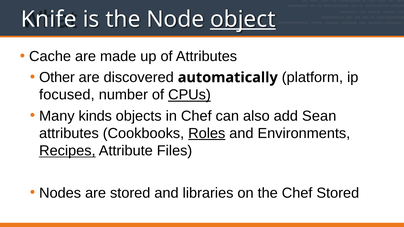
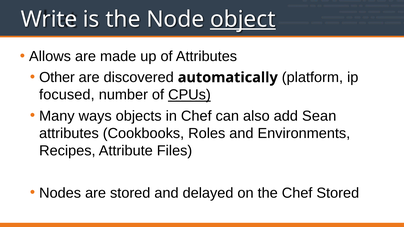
Knife: Knife -> Write (49, 19)
Cache: Cache -> Allows (50, 56)
kinds: kinds -> ways (95, 116)
Roles underline: present -> none (207, 133)
Recipes underline: present -> none (67, 151)
libraries: libraries -> delayed (208, 193)
